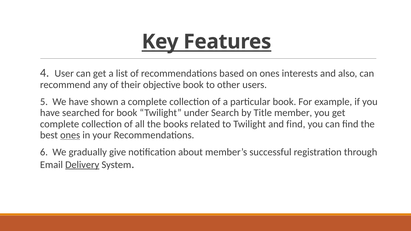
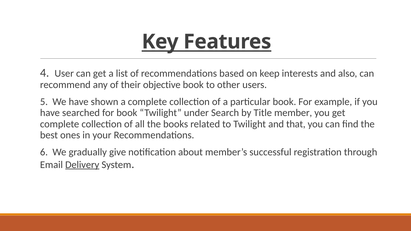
on ones: ones -> keep (270, 73)
and find: find -> that (296, 124)
ones underline: present -> none (70, 135)
